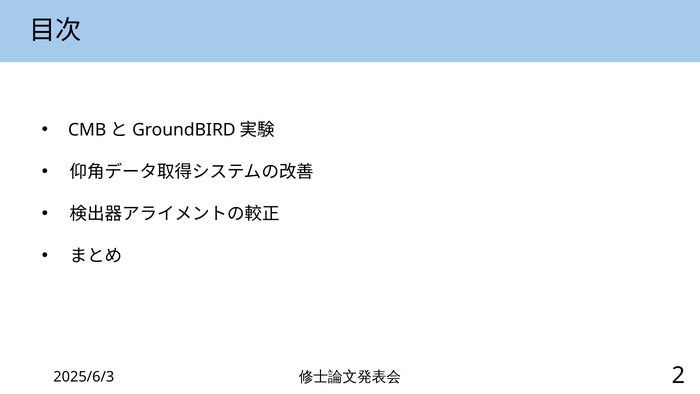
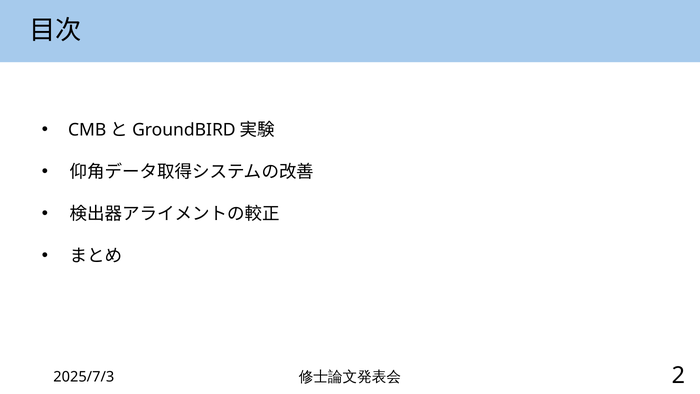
2025/6/3: 2025/6/3 -> 2025/7/3 (84, 376)
